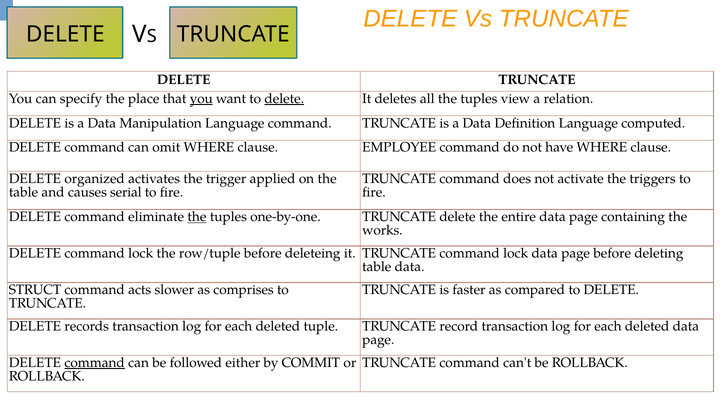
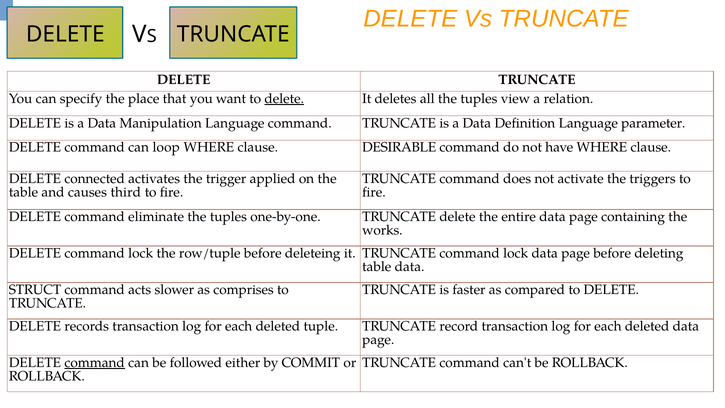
you underline: present -> none (201, 99)
computed: computed -> parameter (653, 123)
omit: omit -> loop (166, 147)
EMPLOYEE: EMPLOYEE -> DESIRABLE (399, 147)
organized: organized -> connected (95, 179)
serial: serial -> third (126, 192)
the underline: present -> none (197, 217)
